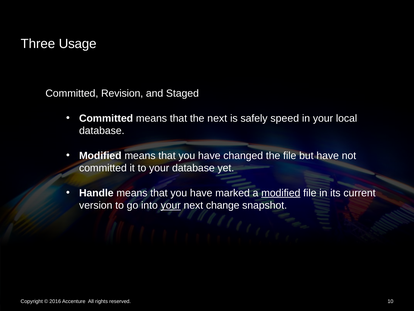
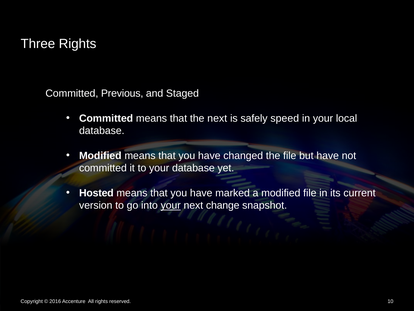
Three Usage: Usage -> Rights (78, 44)
Revision: Revision -> Previous (122, 93)
Handle: Handle -> Hosted (96, 193)
modified underline: present -> none (281, 193)
